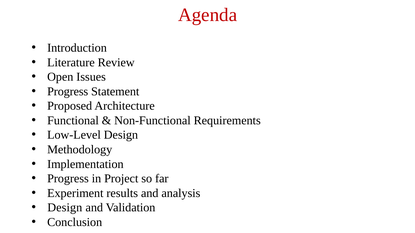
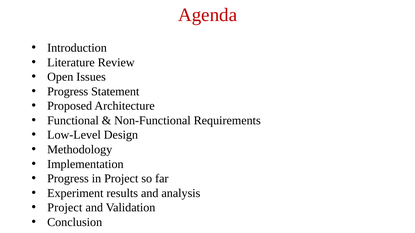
Design: Design -> Project (65, 208)
